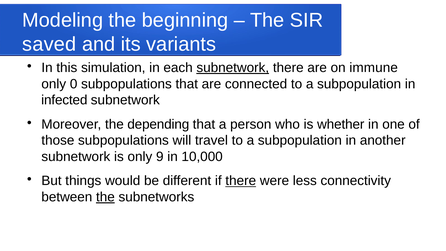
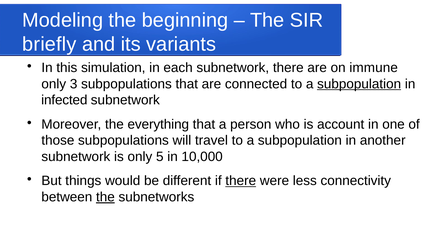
saved: saved -> briefly (49, 44)
subnetwork underline: present -> none (233, 68)
0: 0 -> 3 (74, 84)
subpopulation underline: none -> present (359, 84)
depending: depending -> everything (158, 124)
whether: whether -> account (341, 124)
9: 9 -> 5 (160, 157)
